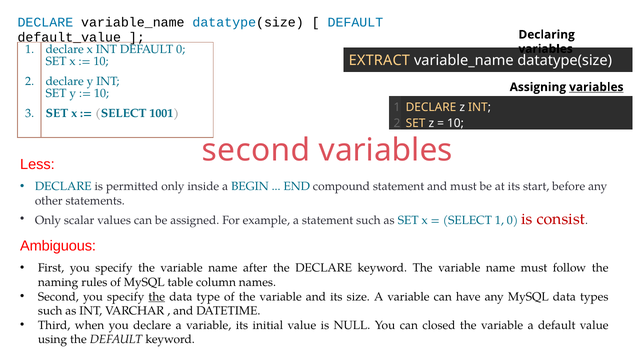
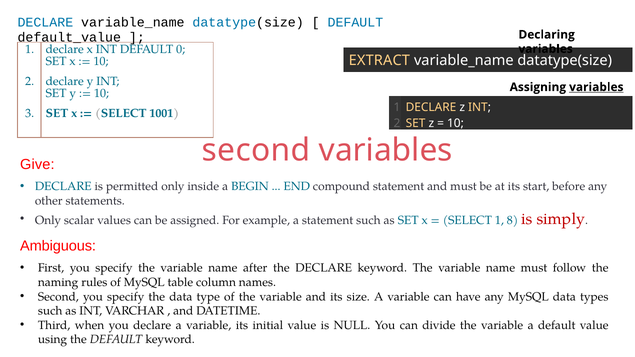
Less: Less -> Give (37, 164)
1 0: 0 -> 8 (513, 221)
consist: consist -> simply (561, 219)
the underline: present -> none (157, 297)
closed: closed -> divide (439, 325)
